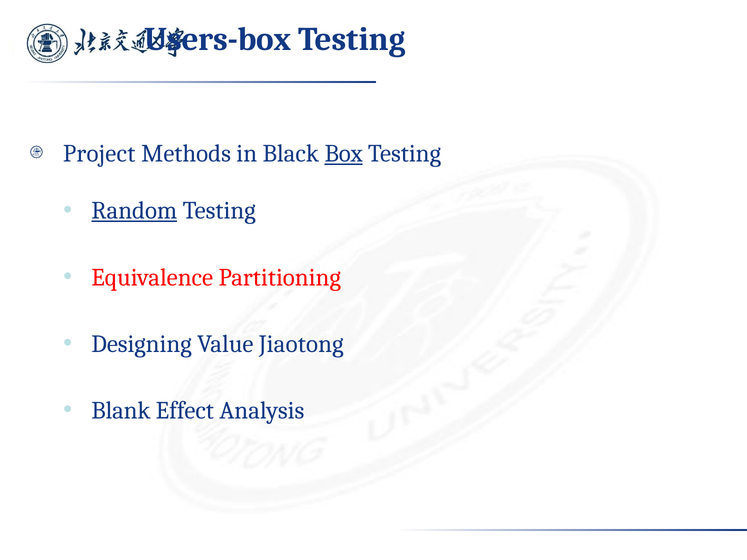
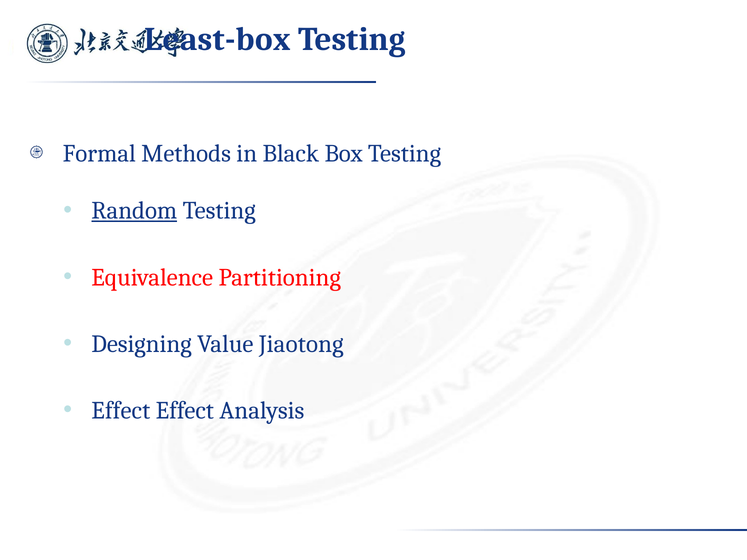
Users-box: Users-box -> Least-box (217, 39)
Project: Project -> Formal (99, 154)
Box underline: present -> none (344, 154)
Blank: Blank -> Effect (121, 411)
